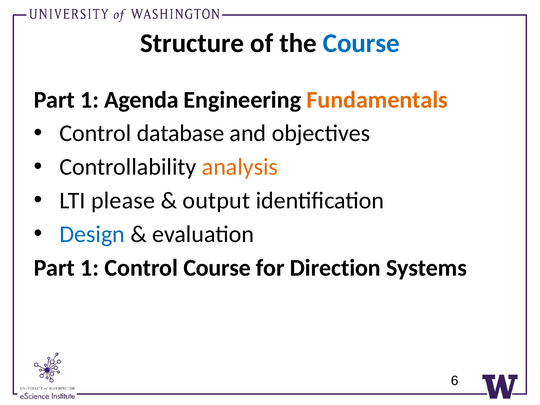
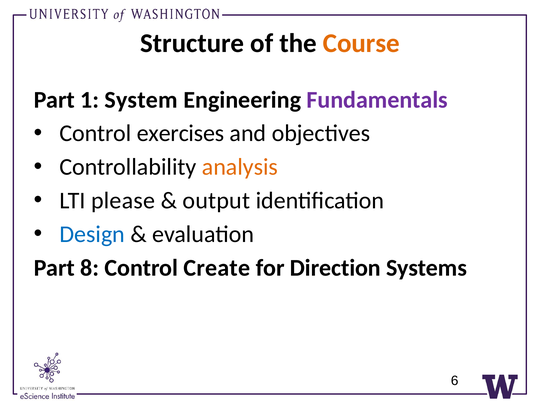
Course colour: blue -> orange (361, 43)
Agenda: Agenda -> System (141, 100)
Fundamentals colour: orange -> purple (377, 100)
database: database -> exercises (181, 133)
1: 1 -> 8 (90, 268)
Control Course: Course -> Create (217, 268)
